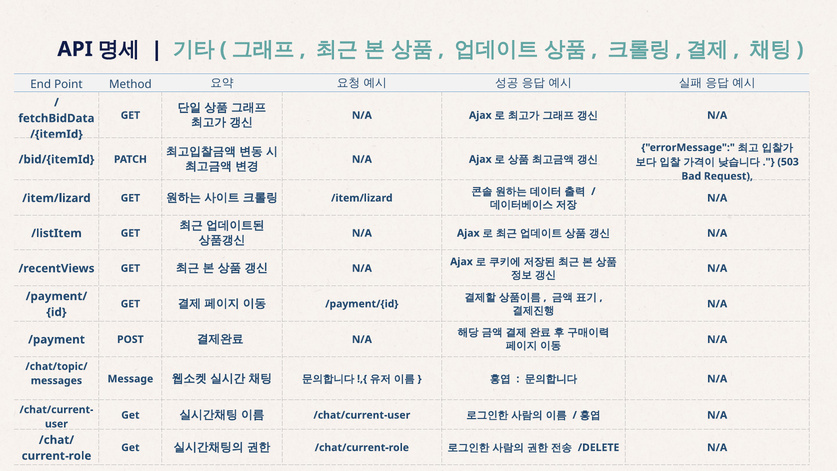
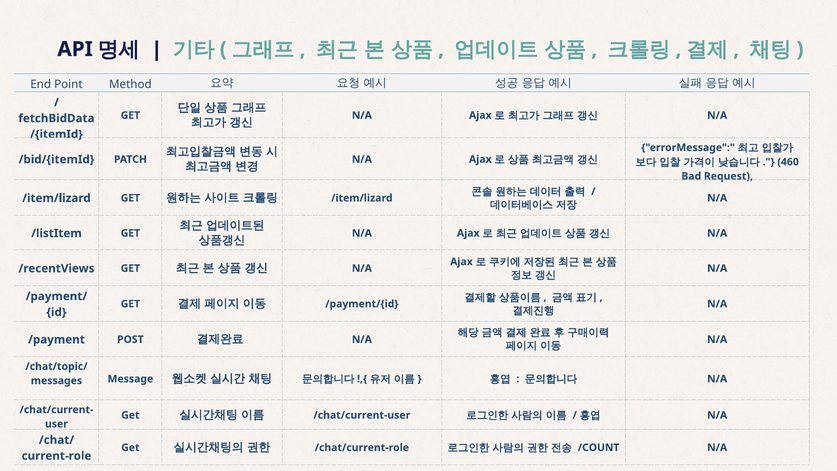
503: 503 -> 460 (788, 162)
/DELETE: /DELETE -> /COUNT (599, 447)
